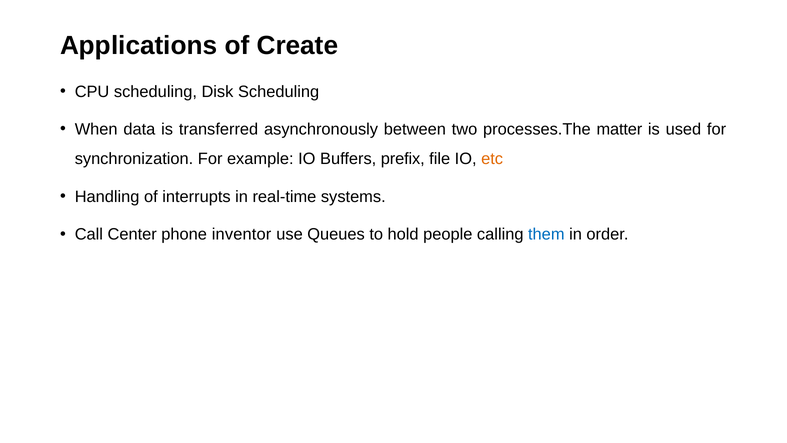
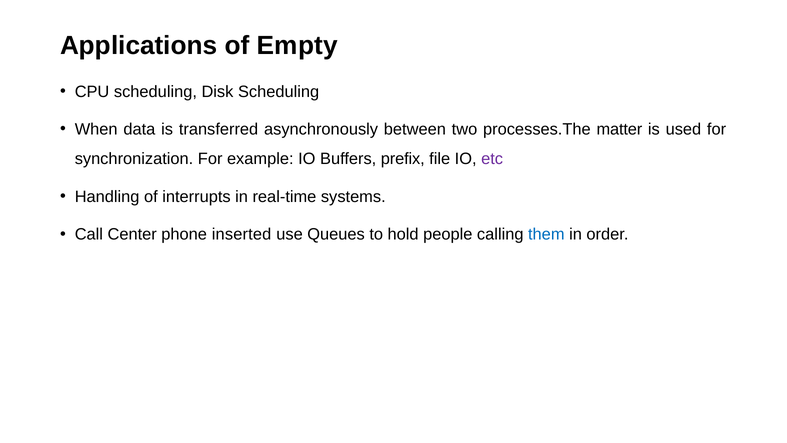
Create: Create -> Empty (297, 45)
etc colour: orange -> purple (492, 159)
inventor: inventor -> inserted (242, 234)
